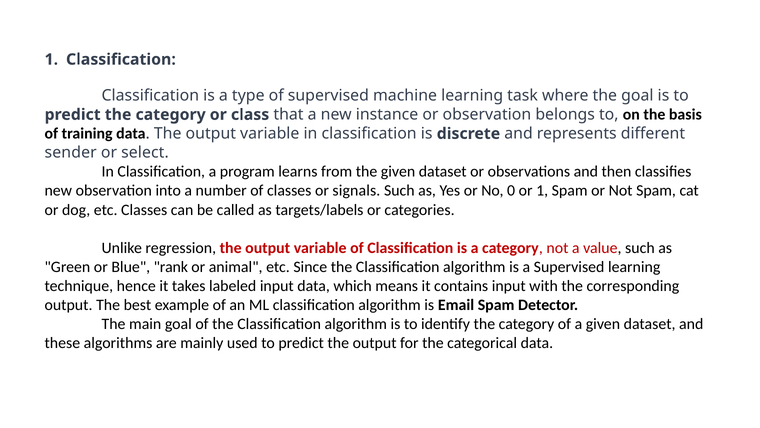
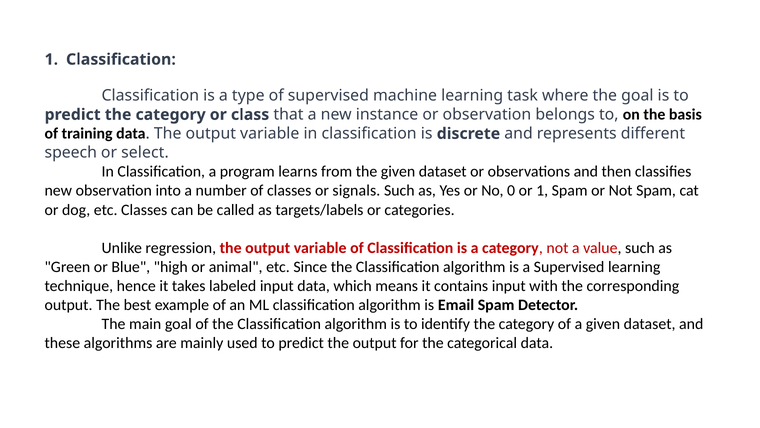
sender: sender -> speech (71, 153)
rank: rank -> high (171, 267)
